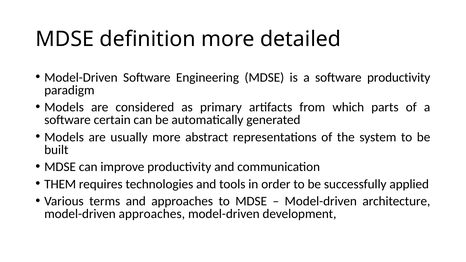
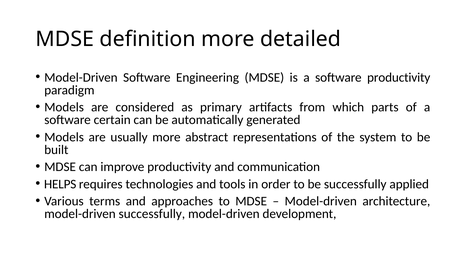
THEM: THEM -> HELPS (60, 184)
model-driven approaches: approaches -> successfully (152, 214)
